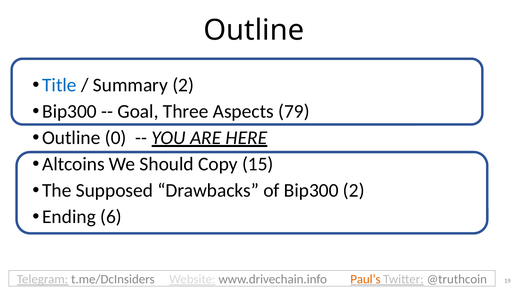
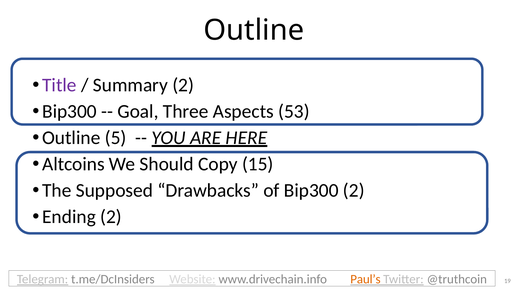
Title colour: blue -> purple (59, 85)
79: 79 -> 53 (294, 111)
0: 0 -> 5 (116, 138)
Ending 6: 6 -> 2 (111, 217)
